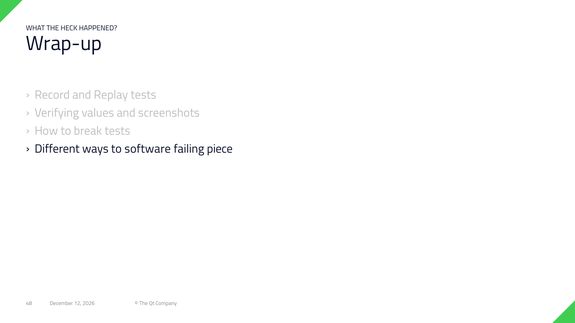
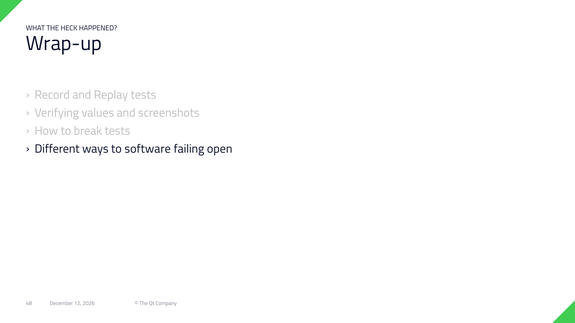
piece: piece -> open (220, 149)
